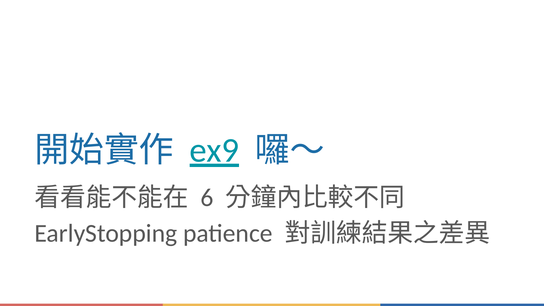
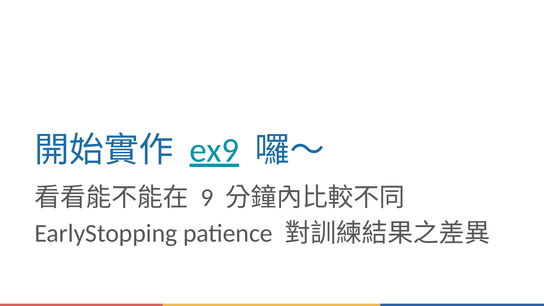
6: 6 -> 9 (207, 198)
